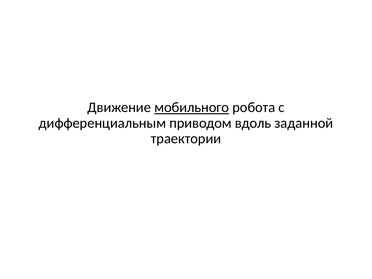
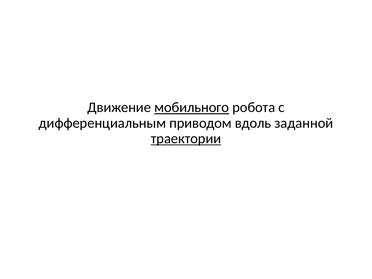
траектории underline: none -> present (186, 139)
